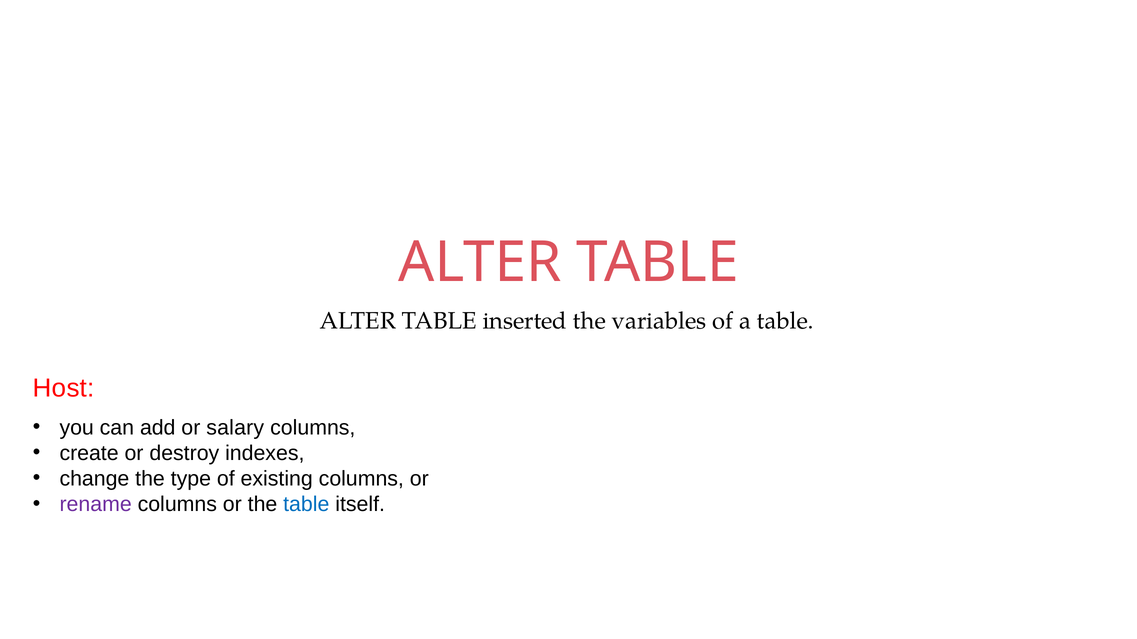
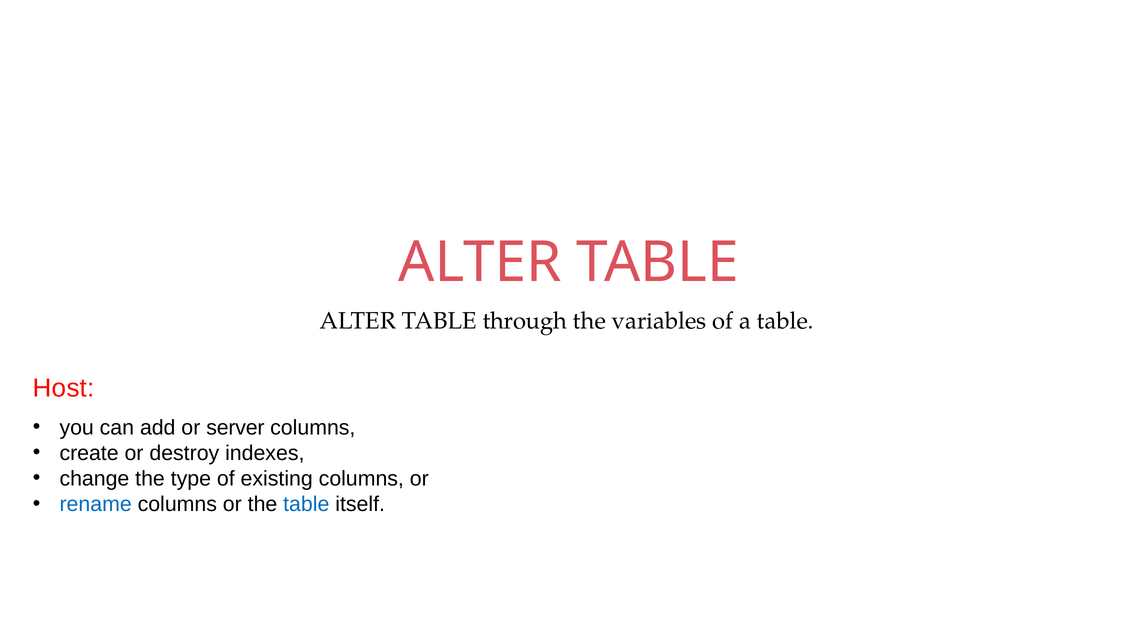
inserted: inserted -> through (525, 321)
salary: salary -> server (235, 428)
rename colour: purple -> blue (96, 505)
